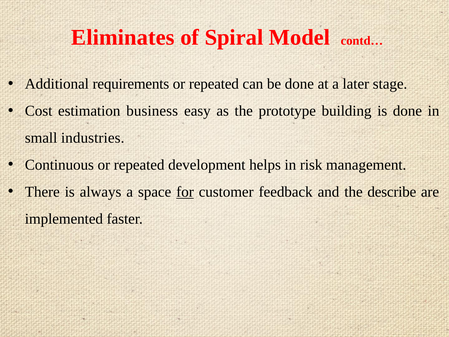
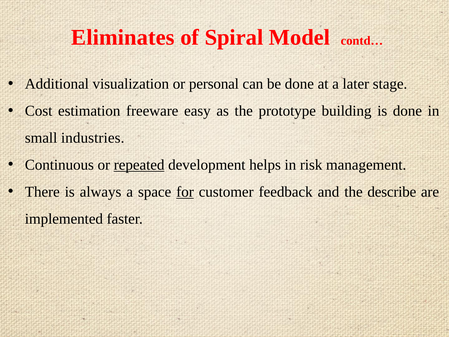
requirements: requirements -> visualization (131, 84)
repeated: repeated -> personal (214, 84)
business: business -> freeware (152, 111)
repeated underline: none -> present (139, 165)
